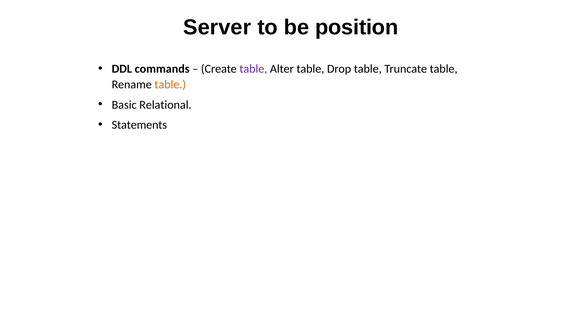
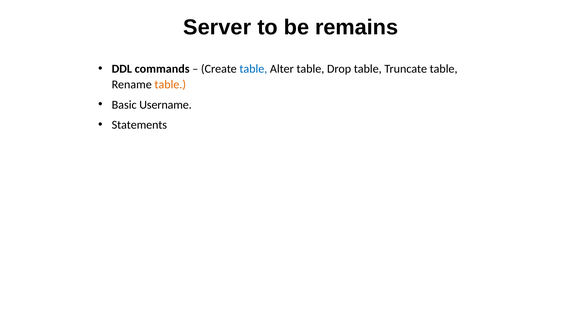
position: position -> remains (357, 27)
table colour: purple -> blue (253, 69)
Relational: Relational -> Username (166, 105)
